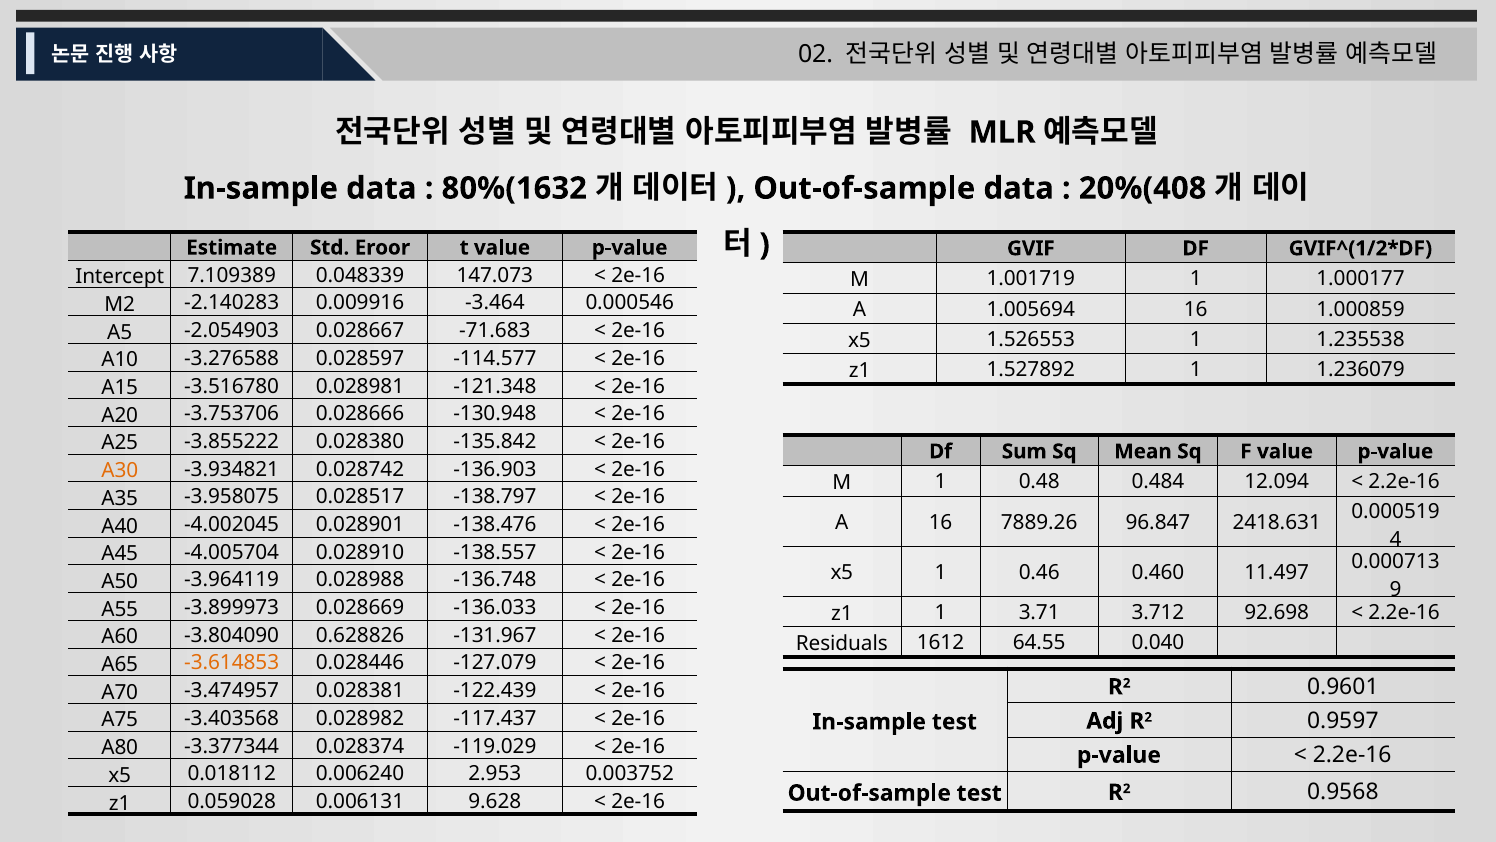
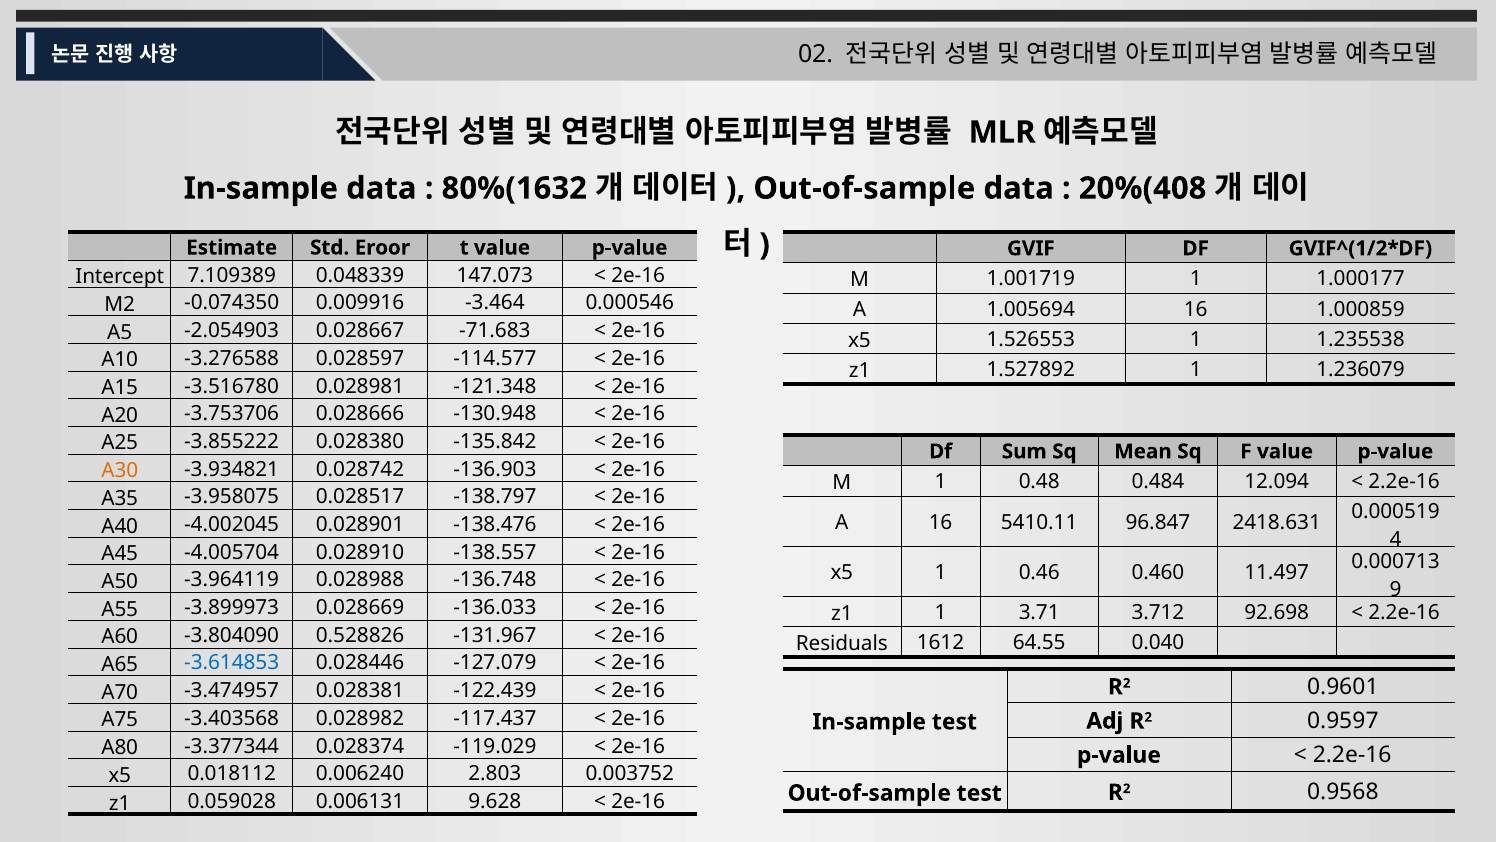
-2.140283: -2.140283 -> -0.074350 (232, 303)
7889.26: 7889.26 -> 5410.11 (1039, 522)
0.628826: 0.628826 -> 0.528826 (360, 635)
-3.614853 colour: orange -> blue (232, 663)
2.953: 2.953 -> 2.803 (495, 773)
